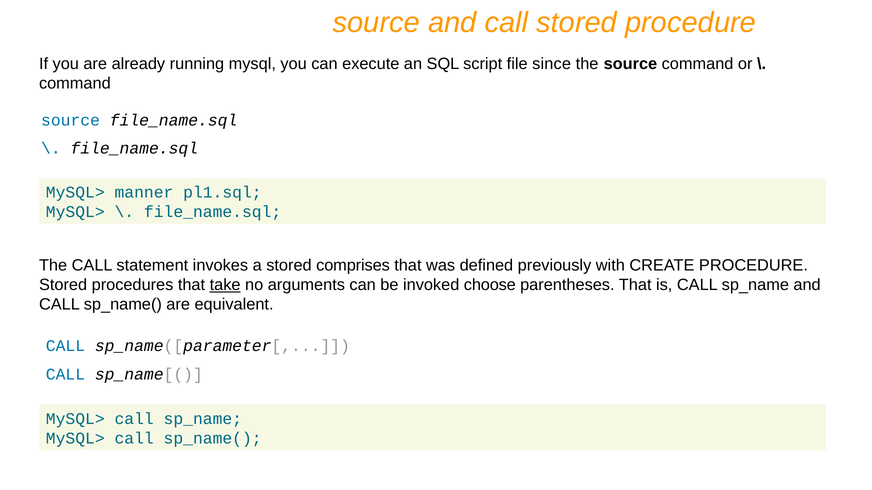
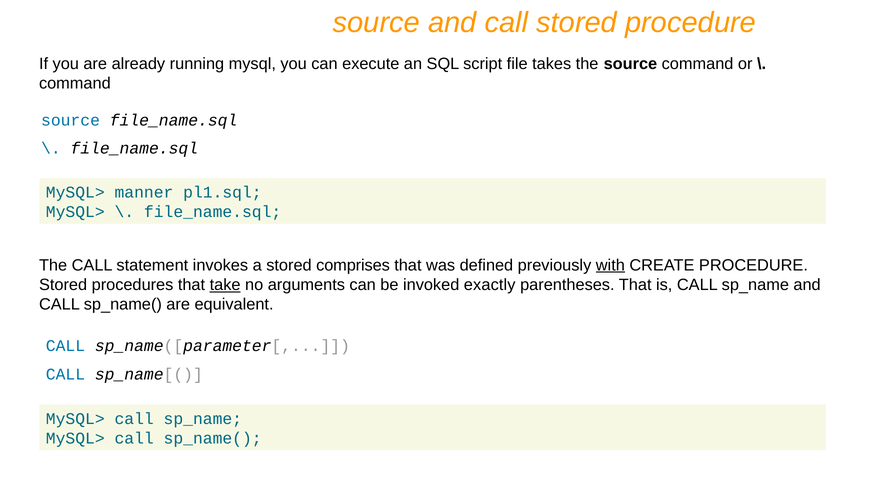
since: since -> takes (552, 64)
with underline: none -> present (610, 265)
choose: choose -> exactly (490, 285)
